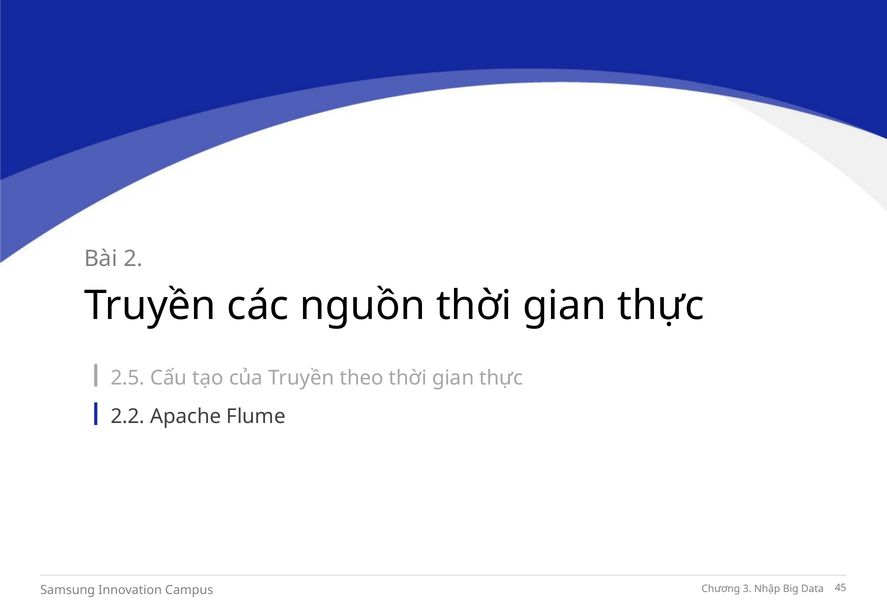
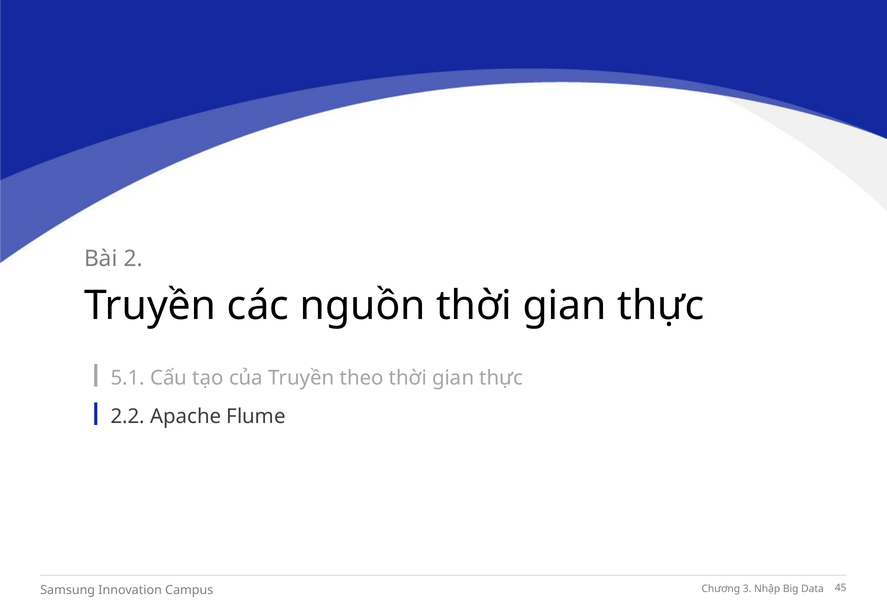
2.5: 2.5 -> 5.1 (128, 378)
